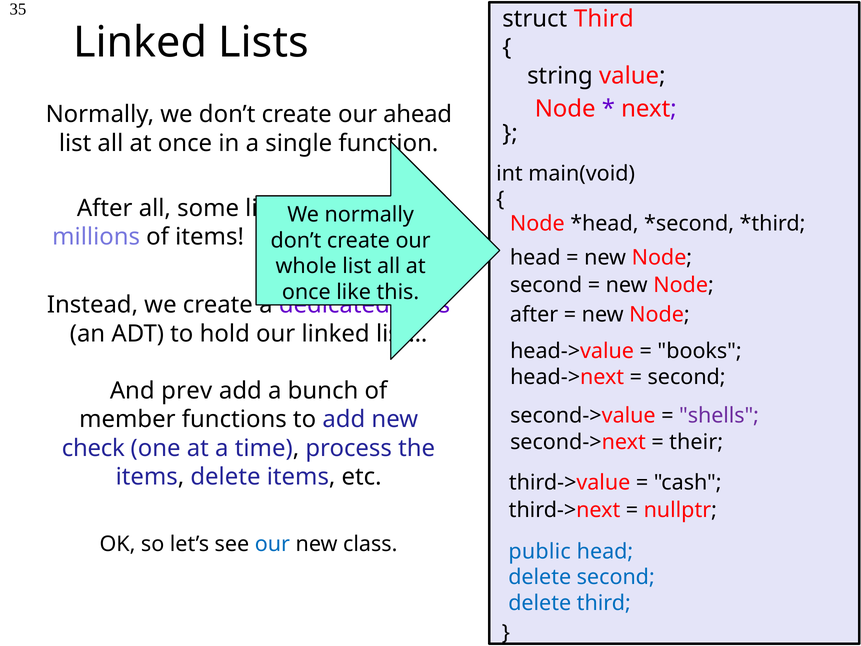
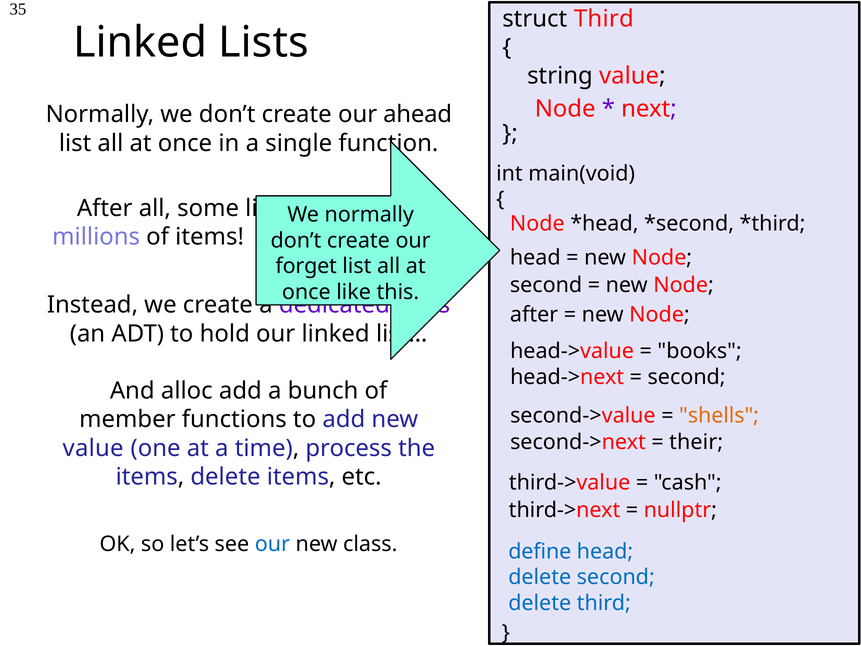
whole: whole -> forget (306, 266)
prev: prev -> alloc (187, 391)
shells colour: purple -> orange (719, 416)
check: check -> value (93, 448)
public: public -> define (540, 551)
